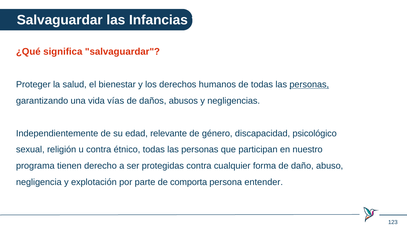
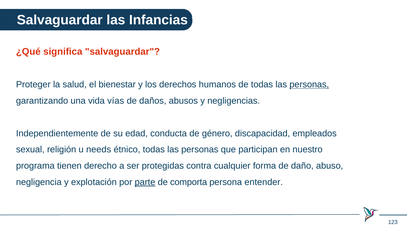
relevante: relevante -> conducta (169, 133)
psicológico: psicológico -> empleados (315, 133)
u contra: contra -> needs (99, 150)
parte underline: none -> present (145, 182)
